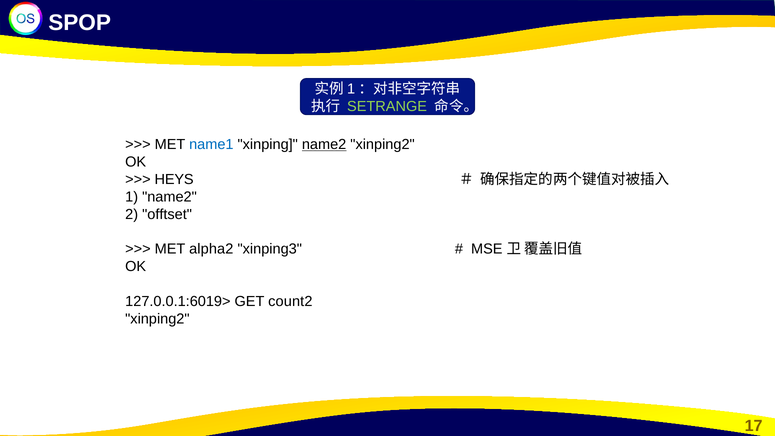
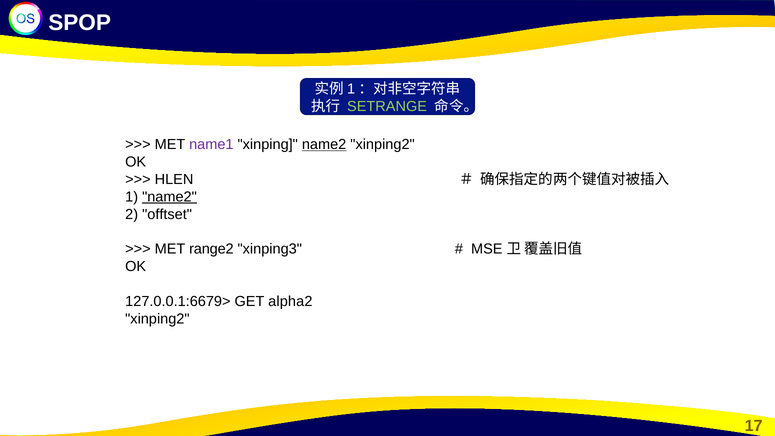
name1 colour: blue -> purple (211, 145)
HEYS: HEYS -> HLEN (174, 179)
name2 underline: none -> present (169, 197)
alpha2: alpha2 -> range2 (211, 249)
127.0.0.1:6019>: 127.0.0.1:6019> -> 127.0.0.1:6679> (178, 301)
count2: count2 -> alpha2 (290, 301)
